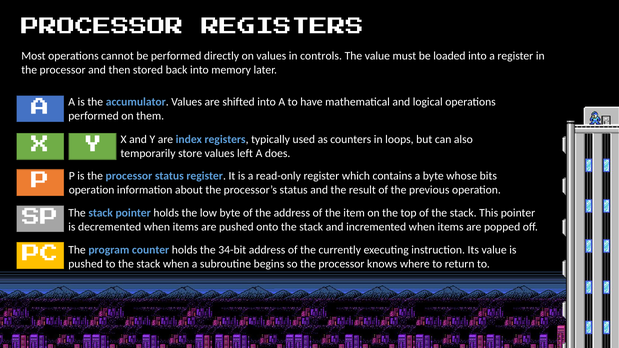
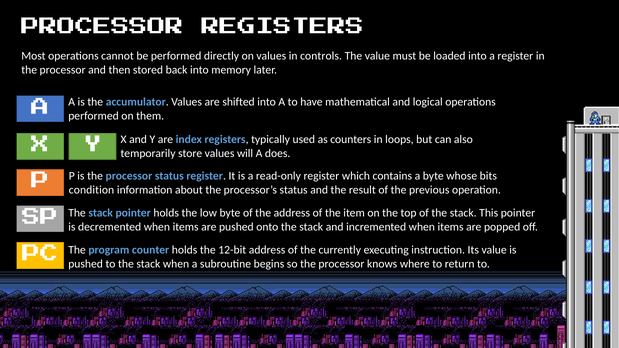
left: left -> will (245, 154)
operation: operation -> condition (91, 190)
34-bit: 34-bit -> 12-bit (232, 250)
